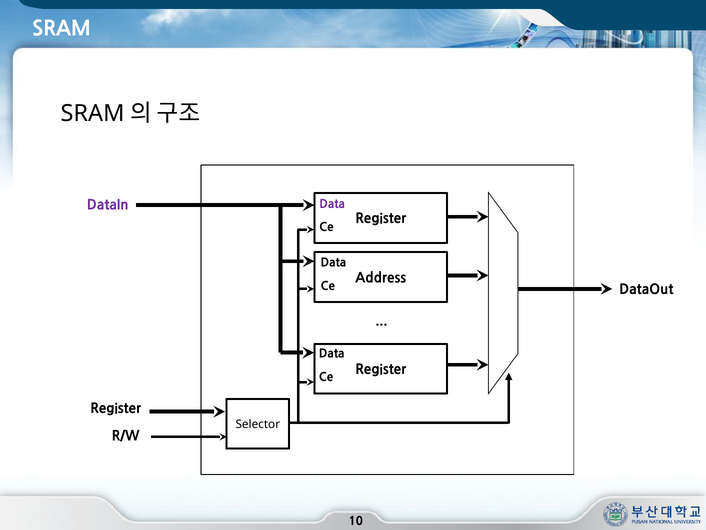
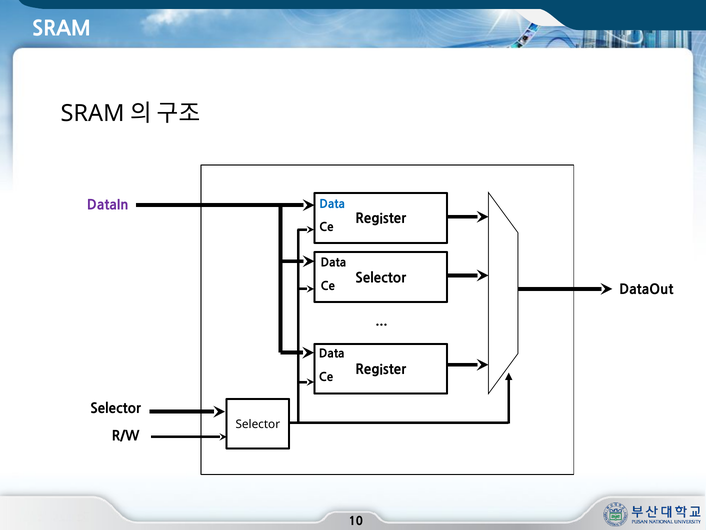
Data colour: purple -> blue (332, 204)
Address: Address -> Selector (381, 278)
Register: Register -> Selector (116, 408)
